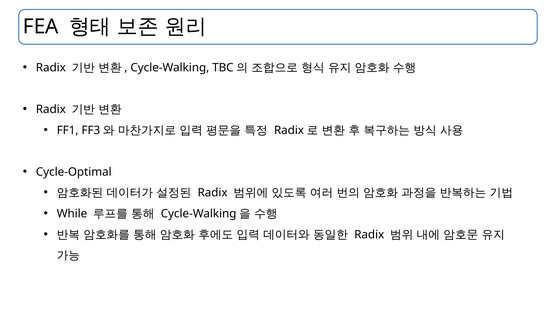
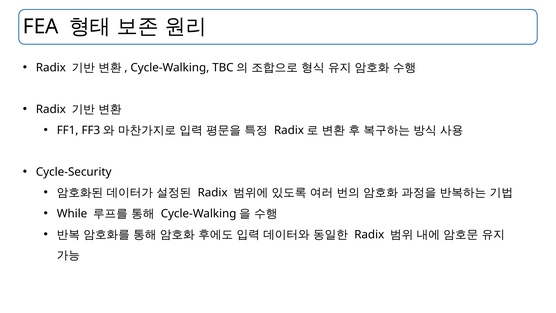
Cycle-Optimal: Cycle-Optimal -> Cycle-Security (74, 172)
